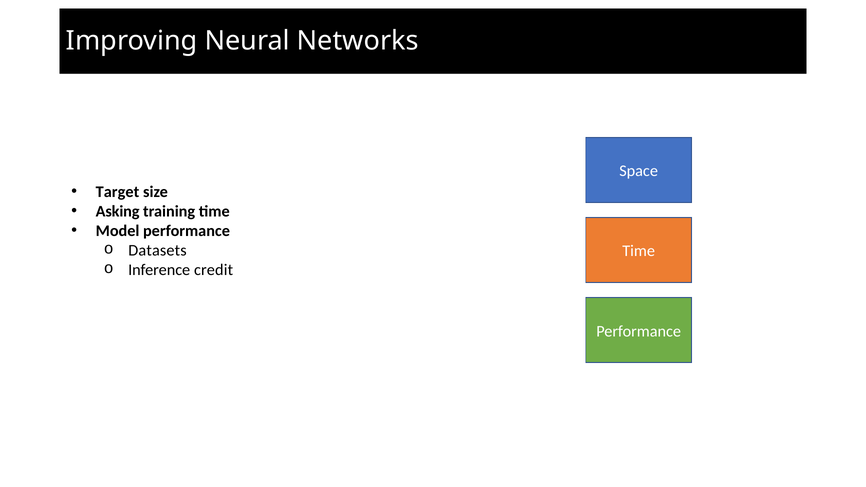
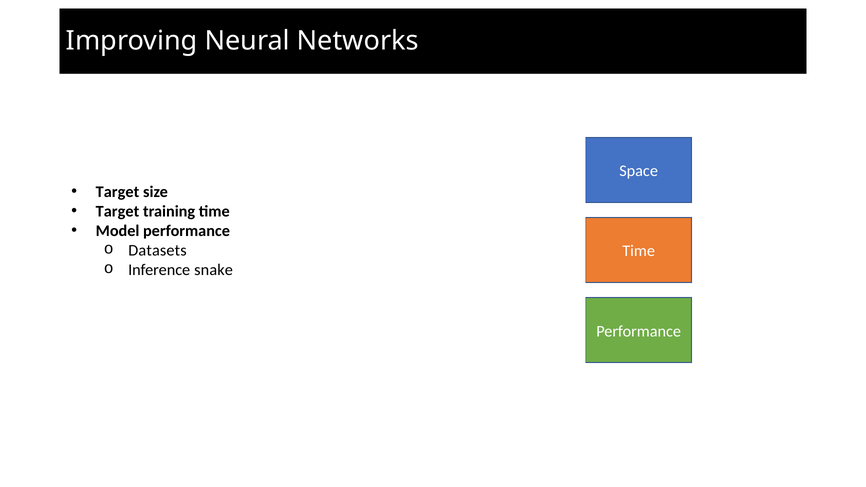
Asking: Asking -> Target (117, 211)
credit: credit -> snake (214, 270)
